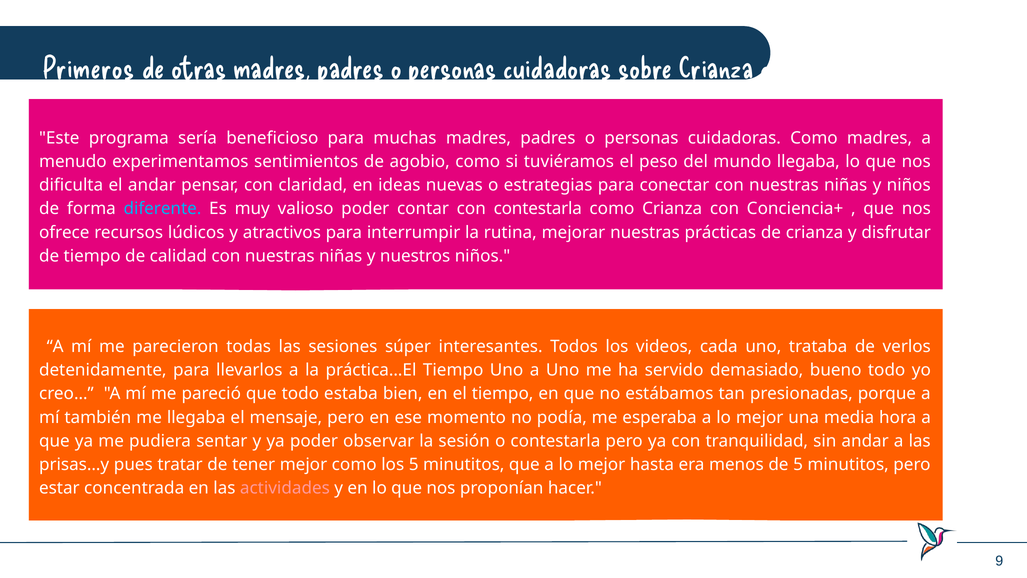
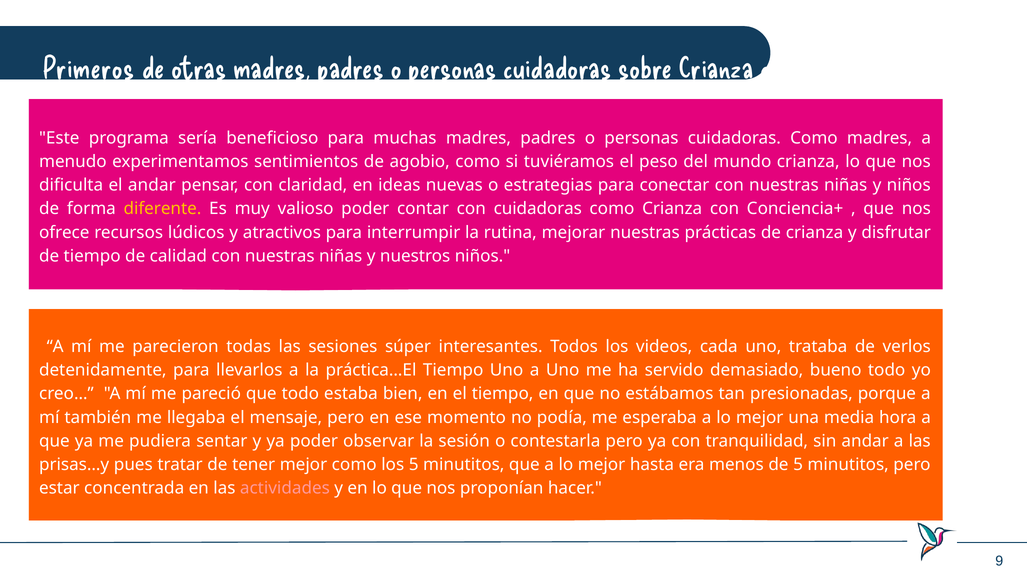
mundo llegaba: llegaba -> crianza (808, 161)
diferente colour: light blue -> yellow (162, 209)
con contestarla: contestarla -> cuidadoras (538, 209)
